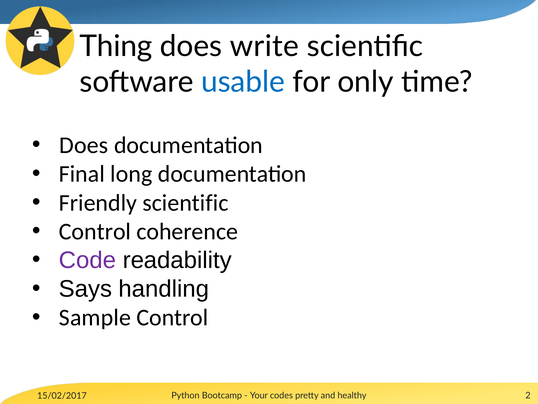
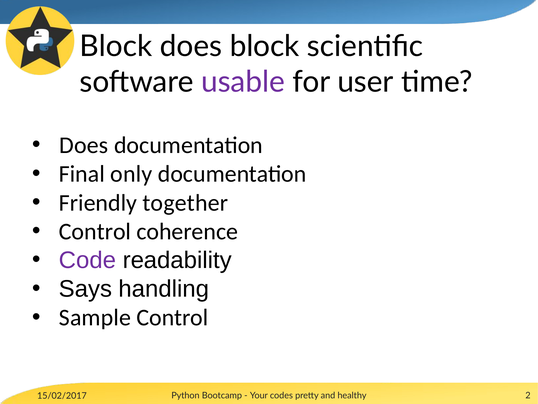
Thing: Thing -> Block (116, 46)
does write: write -> block (265, 46)
usable colour: blue -> purple (243, 82)
only: only -> user (365, 82)
long: long -> only (131, 174)
Friendly scientific: scientific -> together (185, 203)
